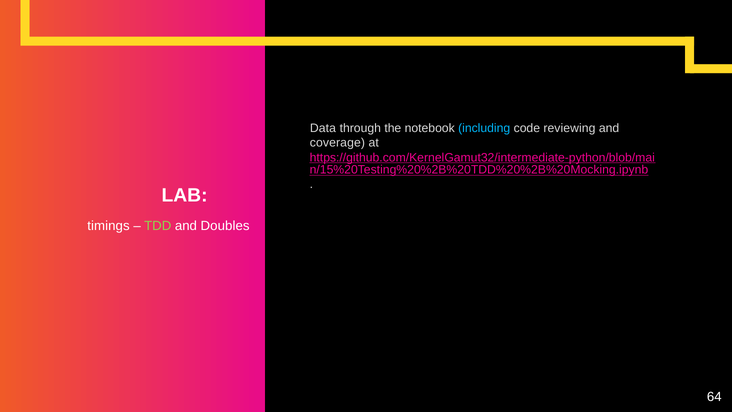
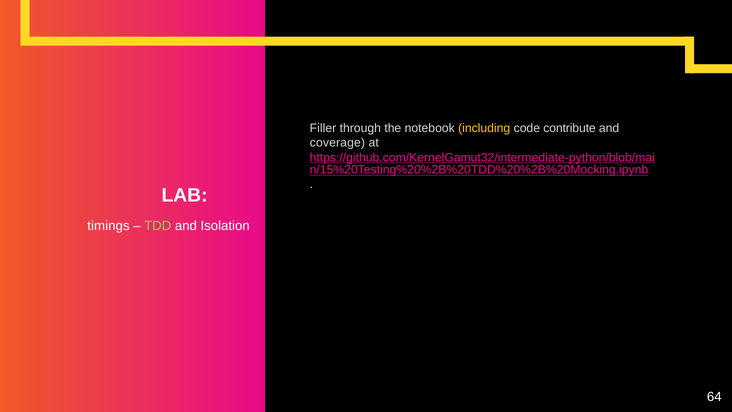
Data: Data -> Filler (323, 128)
including colour: light blue -> yellow (484, 128)
reviewing: reviewing -> contribute (570, 128)
Doubles: Doubles -> Isolation (225, 226)
